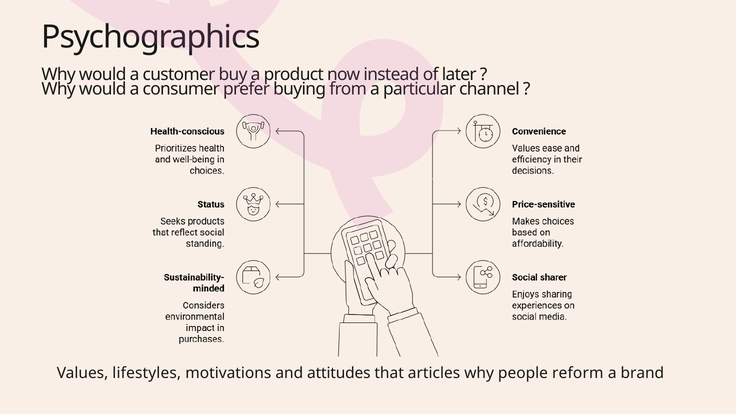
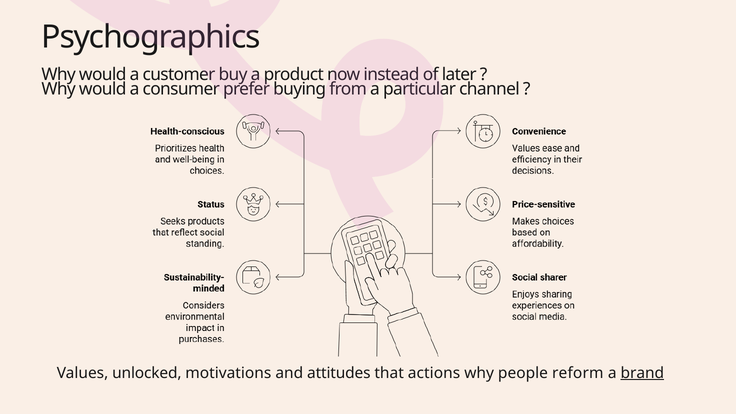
lifestyles: lifestyles -> unlocked (147, 373)
articles: articles -> actions (434, 373)
brand underline: none -> present (642, 373)
